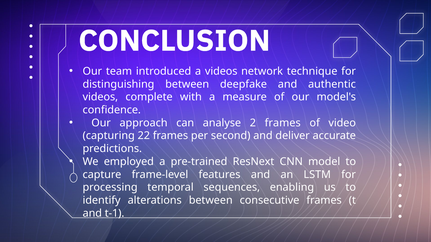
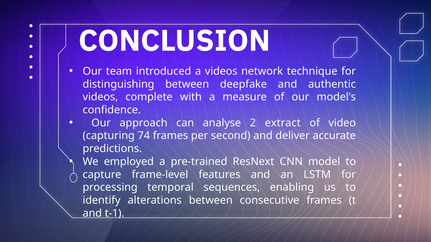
2 frames: frames -> extract (283, 123)
22: 22 -> 74 (144, 136)
